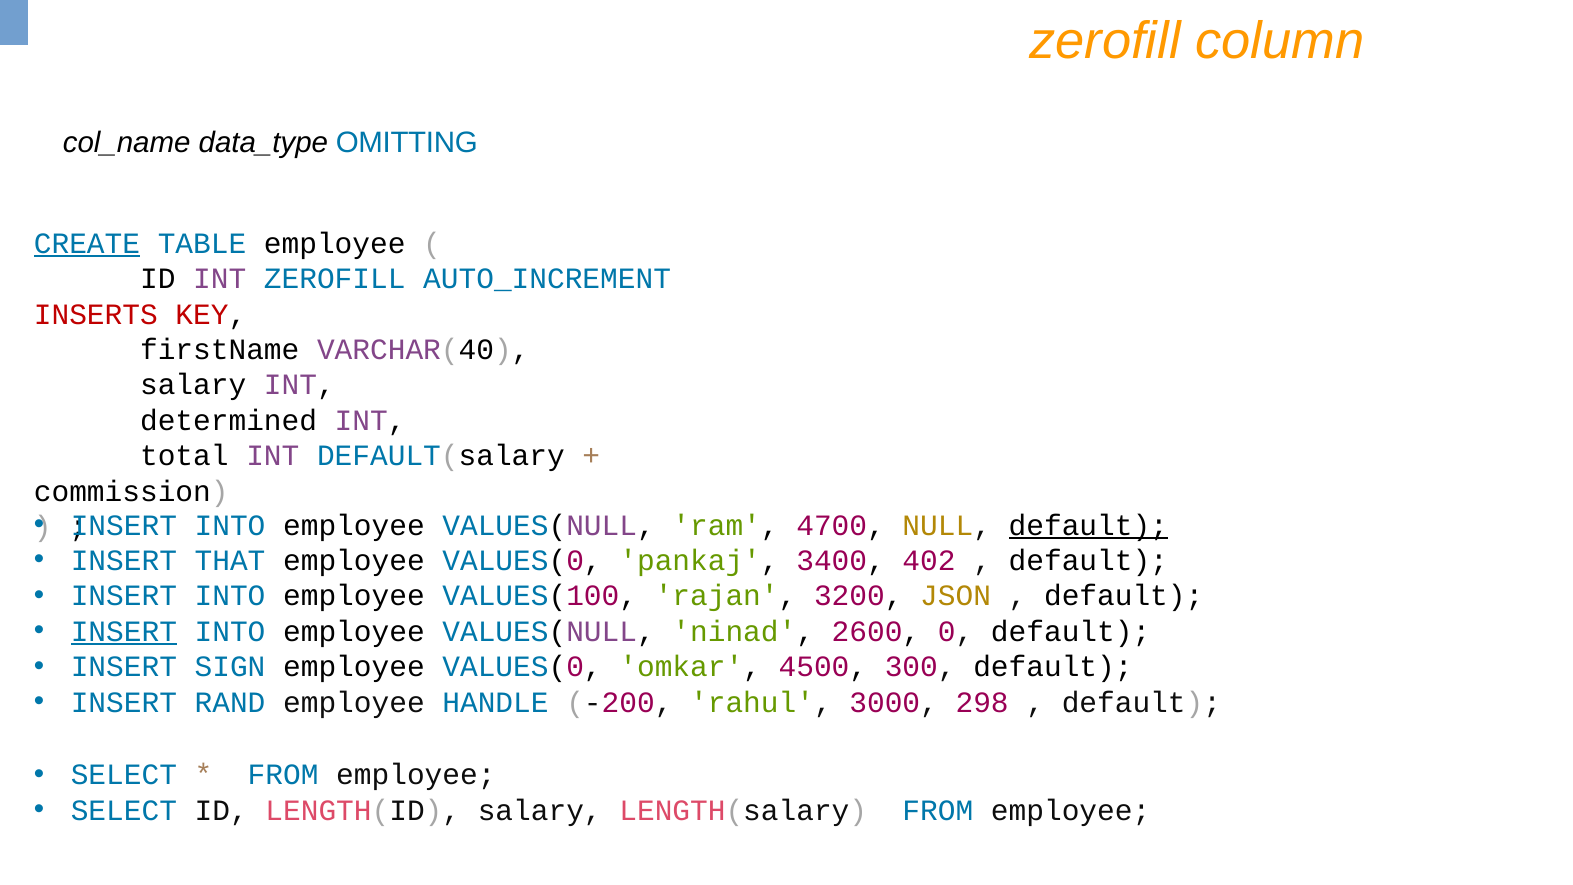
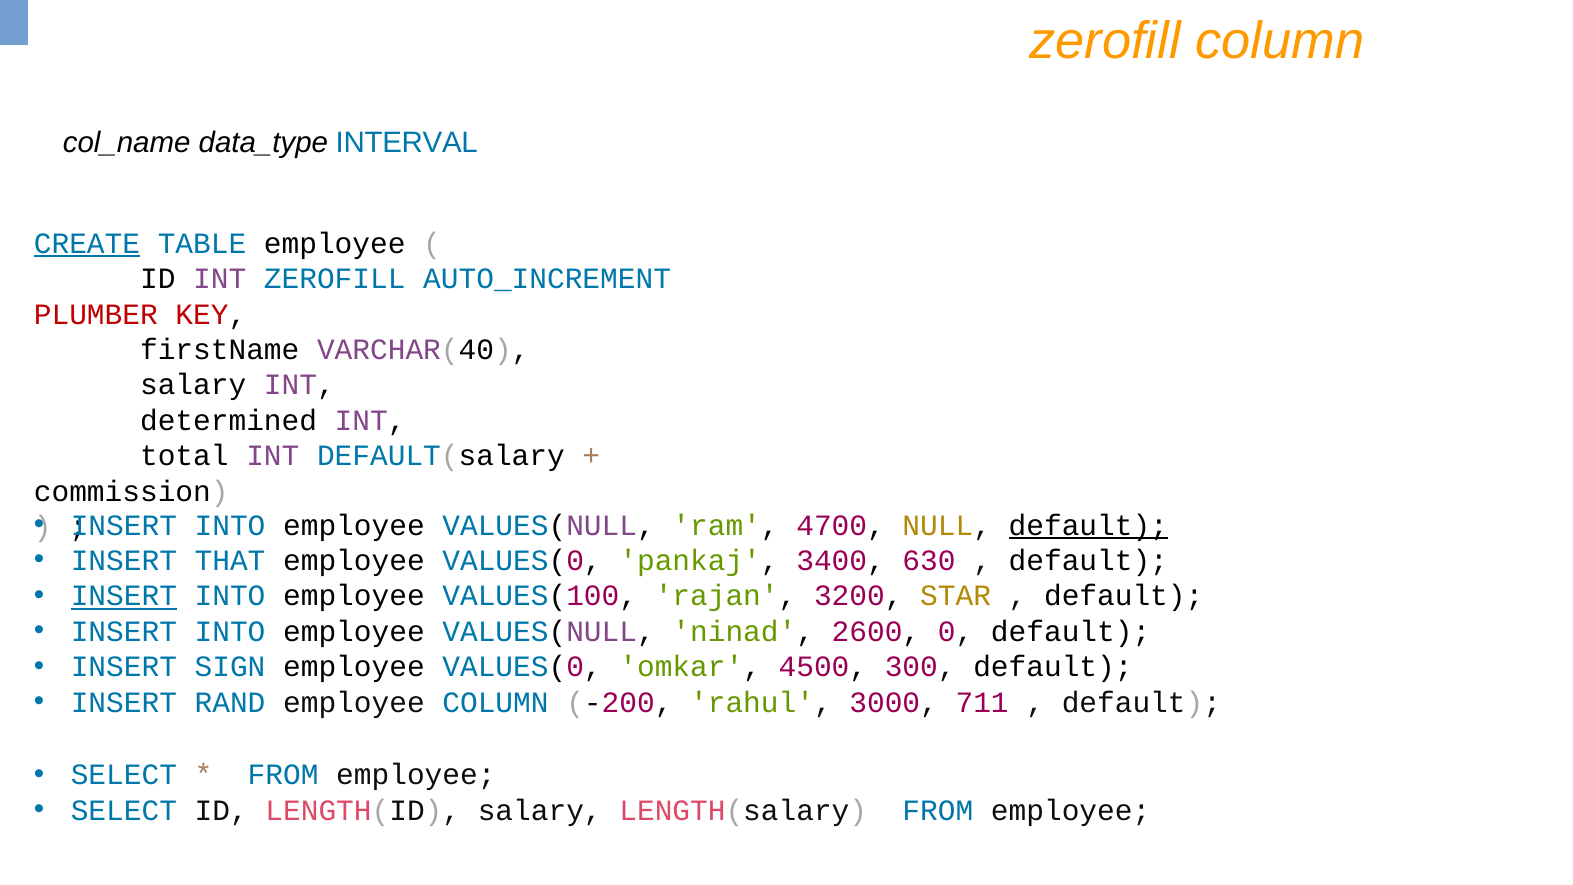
OMITTING: OMITTING -> INTERVAL (407, 143)
INSERTS: INSERTS -> PLUMBER (96, 314)
402: 402 -> 630 (929, 561)
INSERT underline: none -> present (124, 596)
JSON: JSON -> STAR (956, 596)
INSERT underline: present -> none (124, 631)
employee HANDLE: HANDLE -> COLUMN (495, 702)
298: 298 -> 711 (982, 702)
